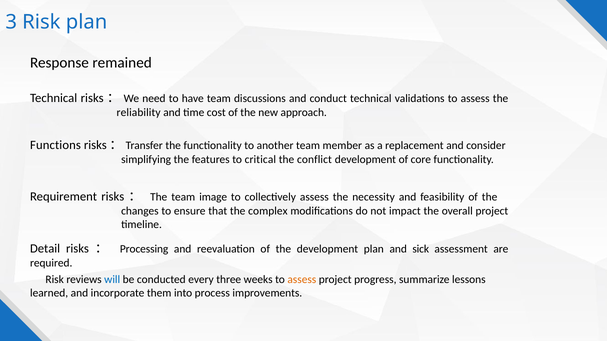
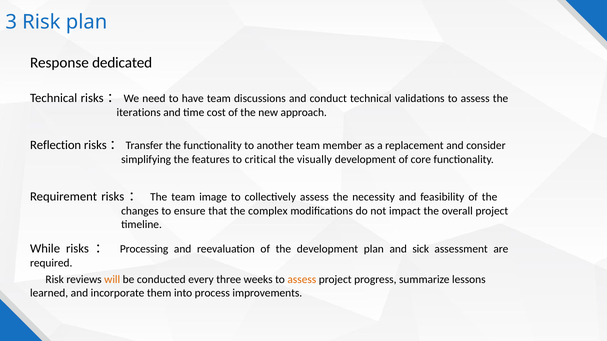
remained: remained -> dedicated (122, 63)
reliability: reliability -> iterations (139, 113)
Functions: Functions -> Reflection (56, 145)
conflict: conflict -> visually (314, 160)
Detail: Detail -> While (45, 249)
will colour: blue -> orange (112, 280)
